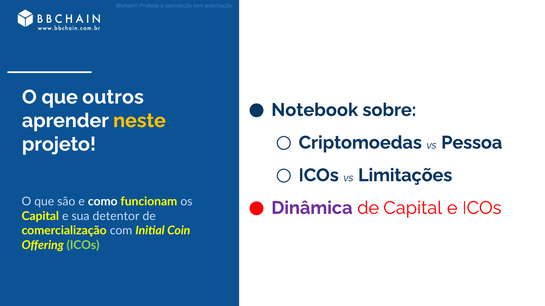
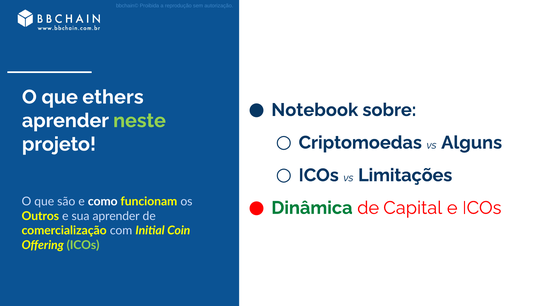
outros: outros -> ethers (113, 97)
neste colour: yellow -> light green (140, 121)
Pessoa: Pessoa -> Alguns (472, 143)
Dinâmica colour: purple -> green (312, 208)
Capital: Capital -> Outros (40, 217)
sua detentor: detentor -> aprender (116, 217)
